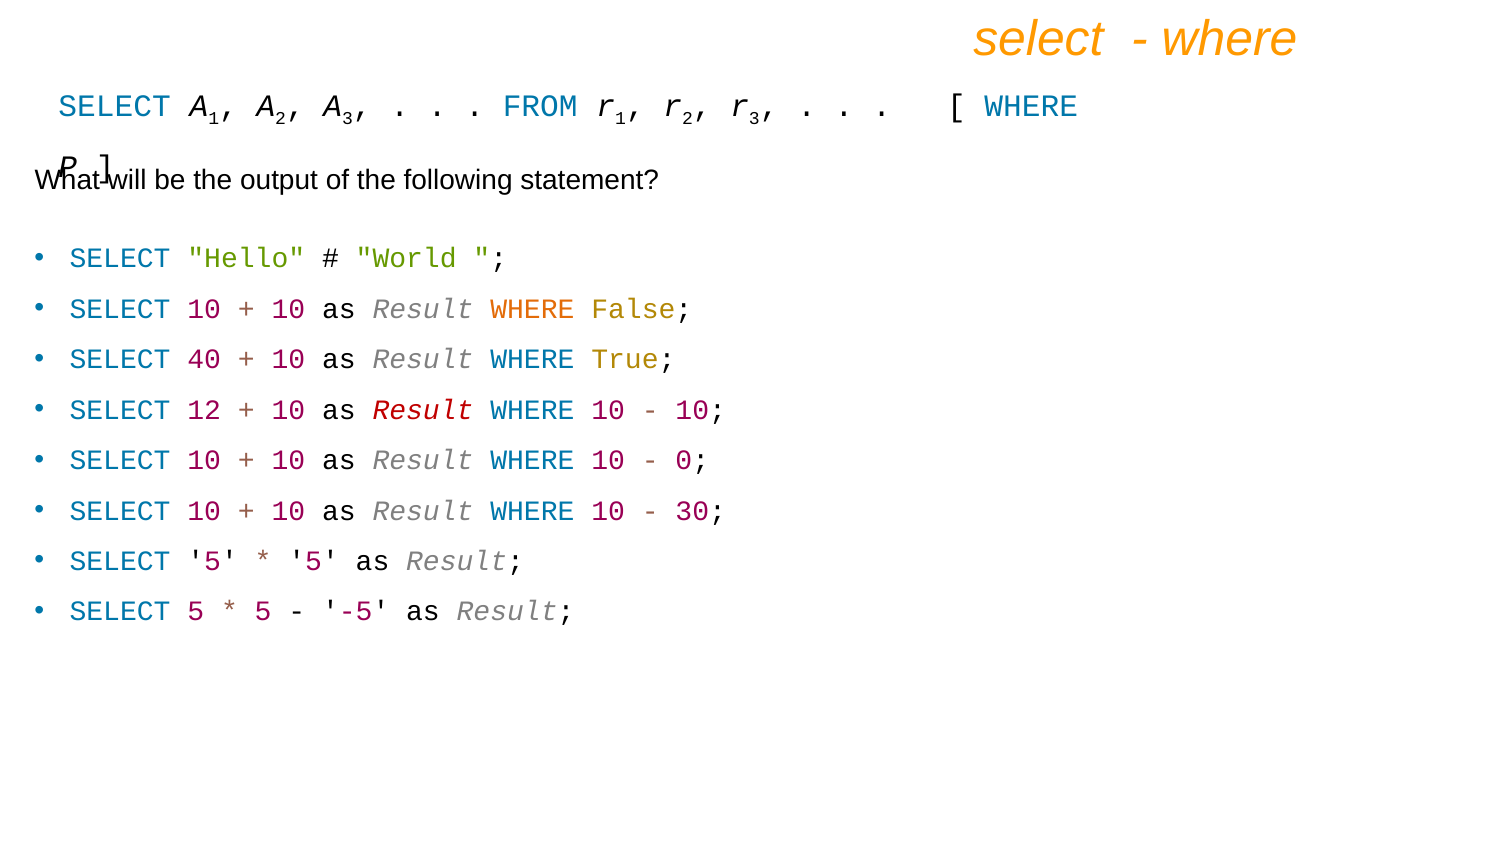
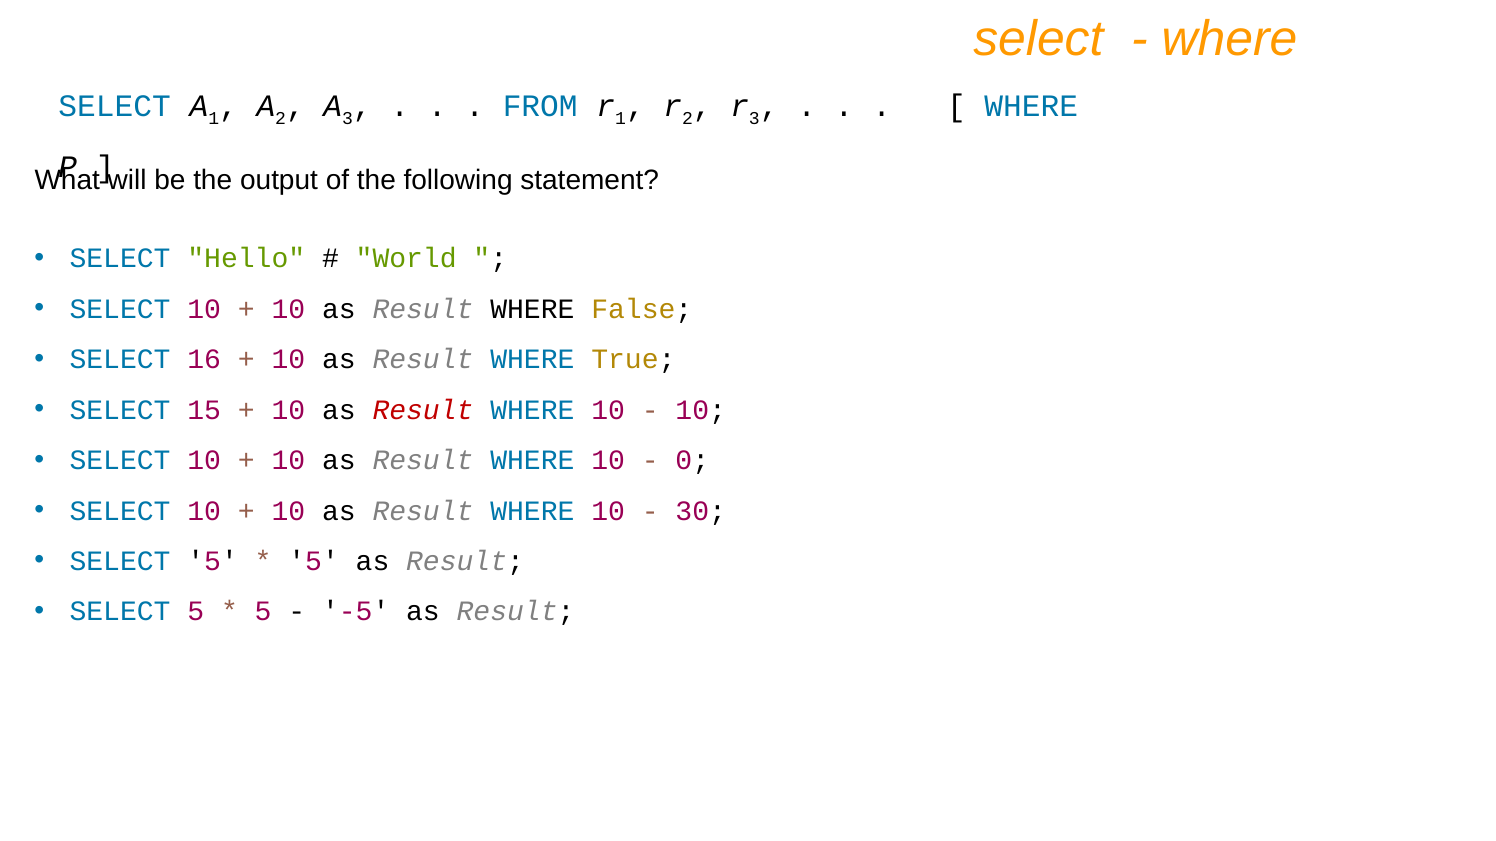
WHERE colour: orange -> black (532, 309)
40: 40 -> 16 (204, 360)
12: 12 -> 15 (204, 410)
